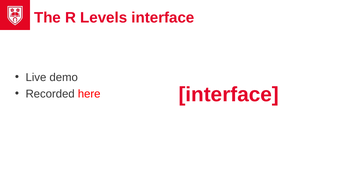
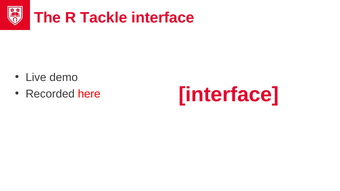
Levels: Levels -> Tackle (104, 18)
